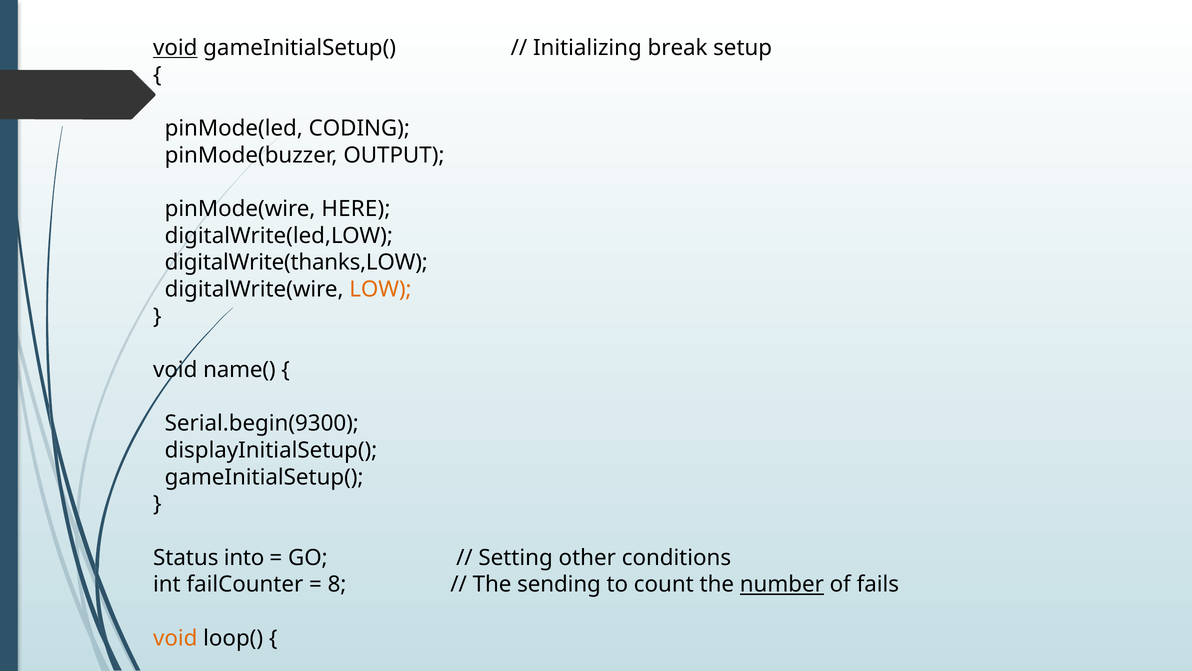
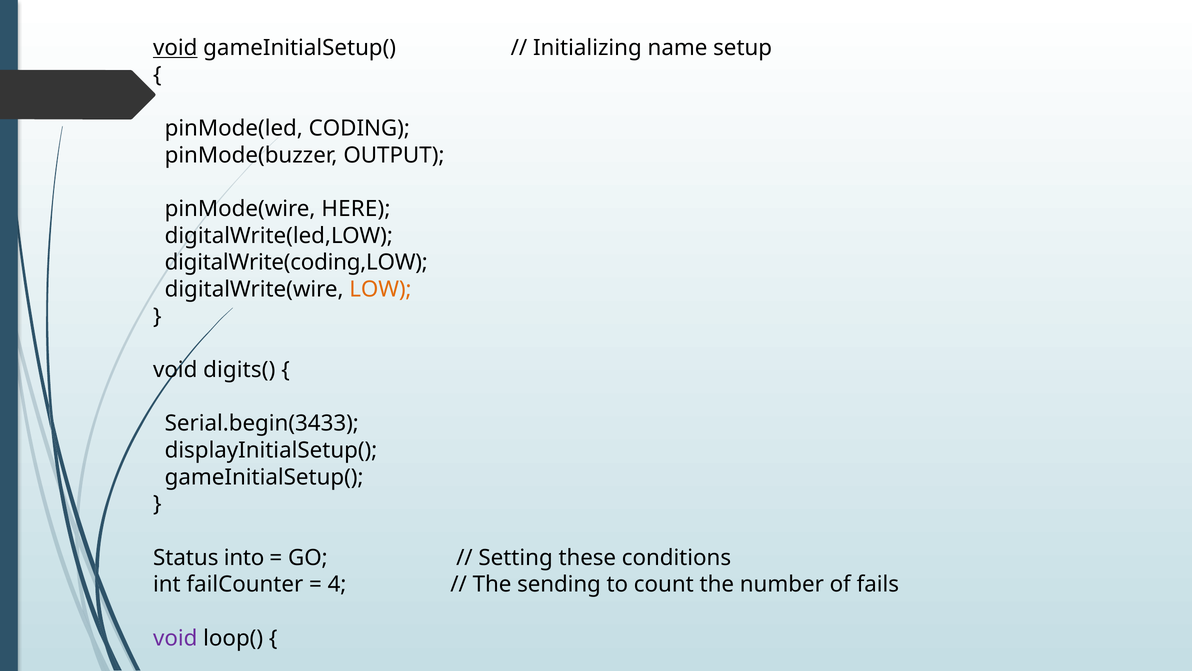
break: break -> name (678, 48)
digitalWrite(thanks,LOW: digitalWrite(thanks,LOW -> digitalWrite(coding,LOW (296, 262)
name(: name( -> digits( (239, 370)
Serial.begin(9300: Serial.begin(9300 -> Serial.begin(3433 (262, 423)
other: other -> these (587, 557)
8: 8 -> 4 (337, 584)
number underline: present -> none (782, 584)
void colour: orange -> purple (175, 638)
